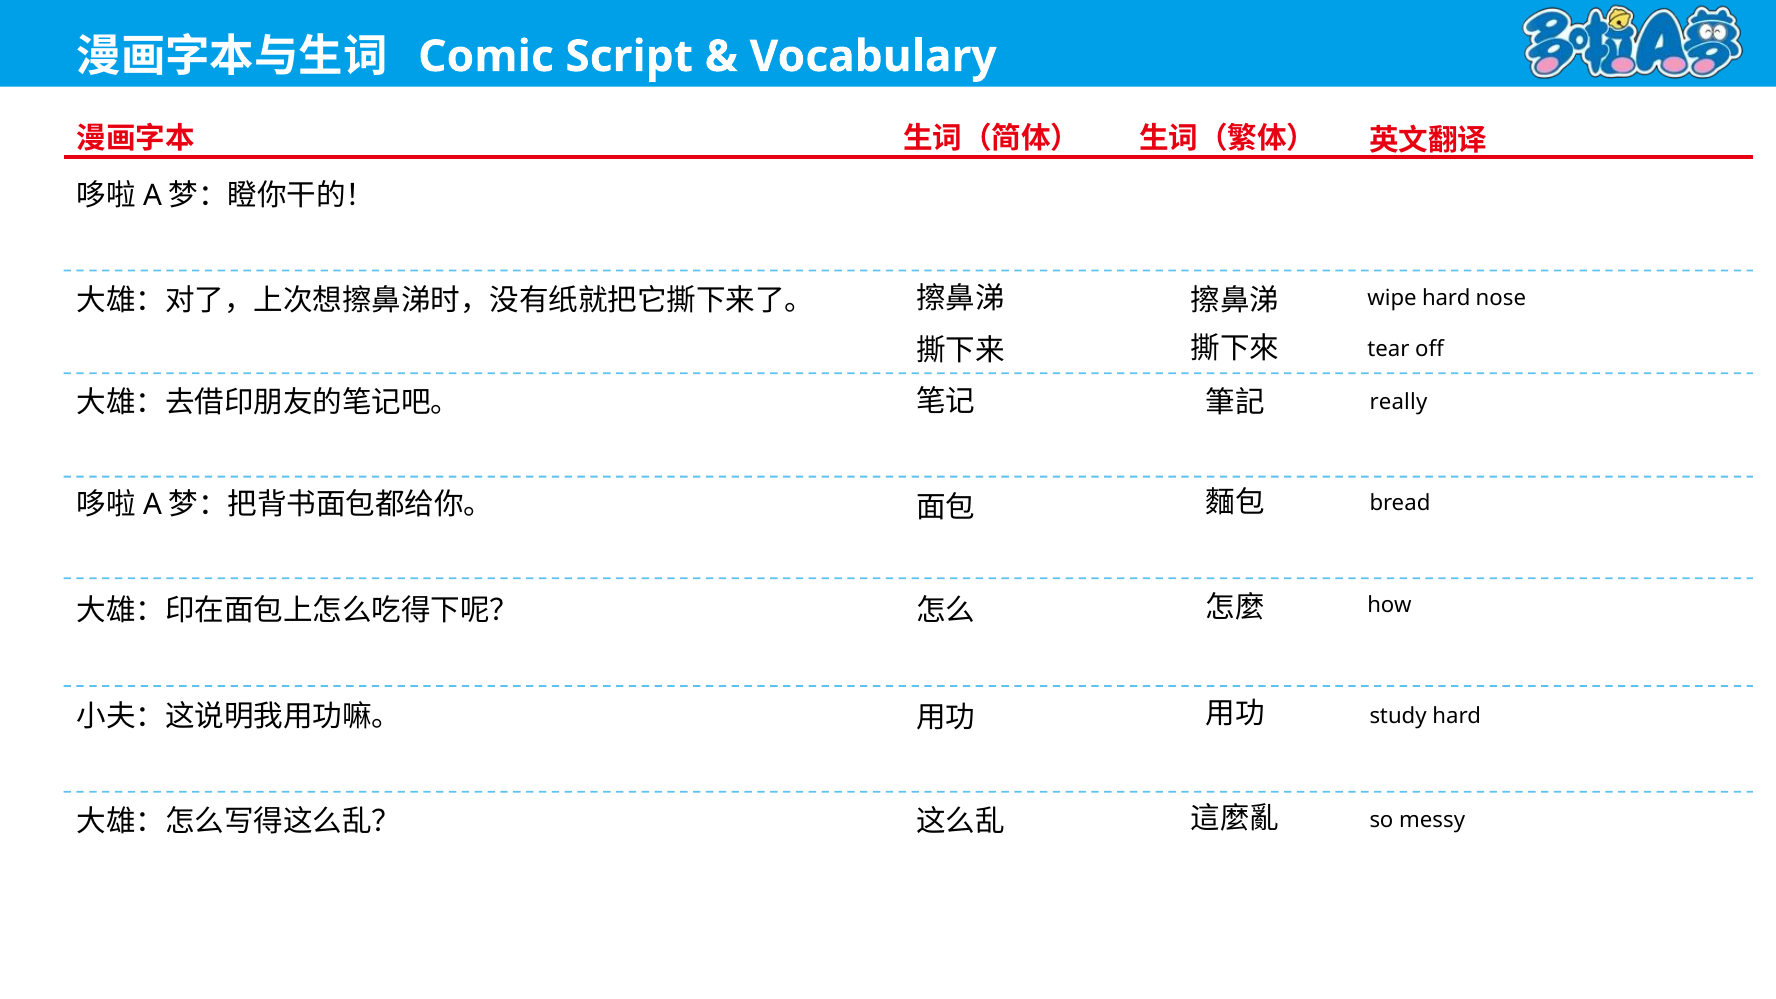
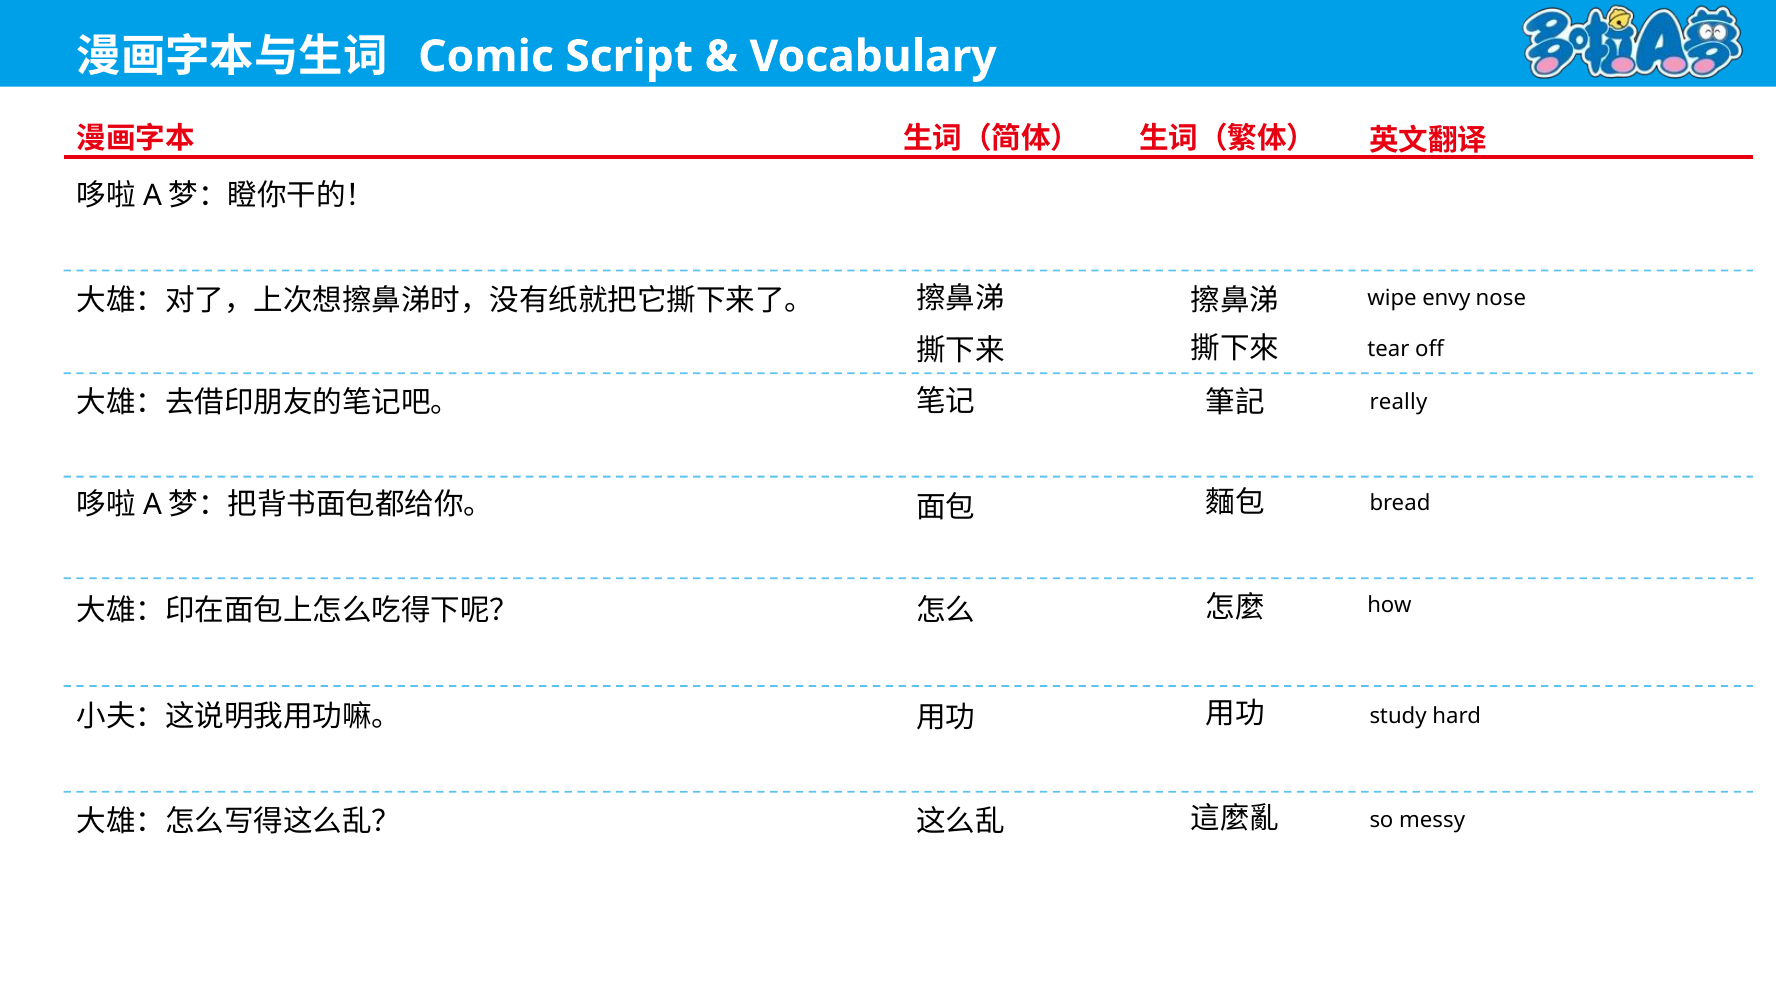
wipe hard: hard -> envy (1446, 299)
